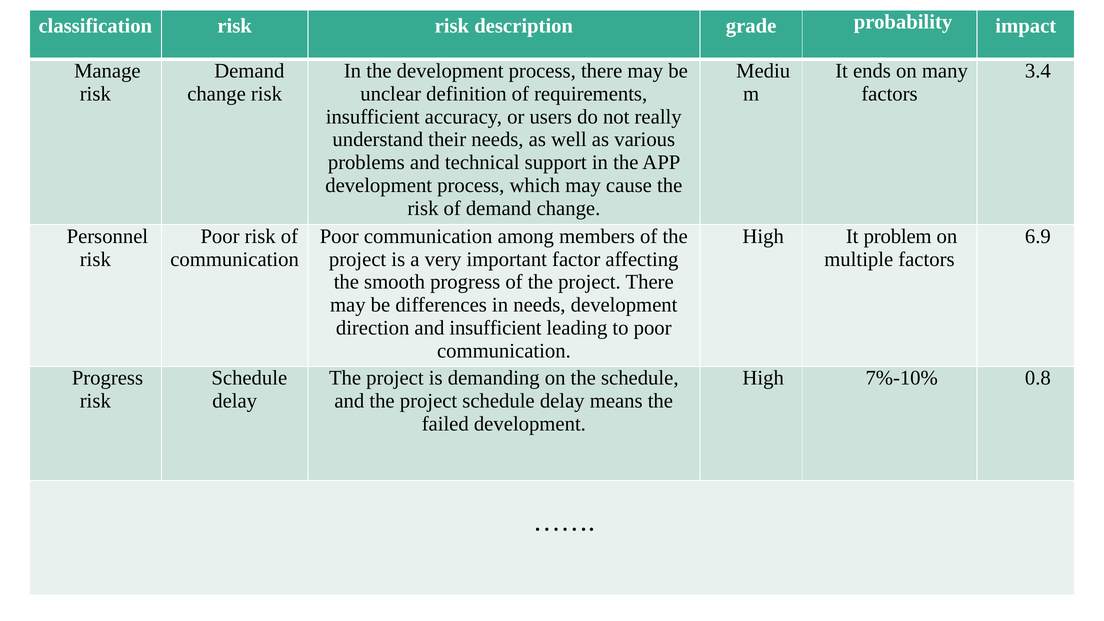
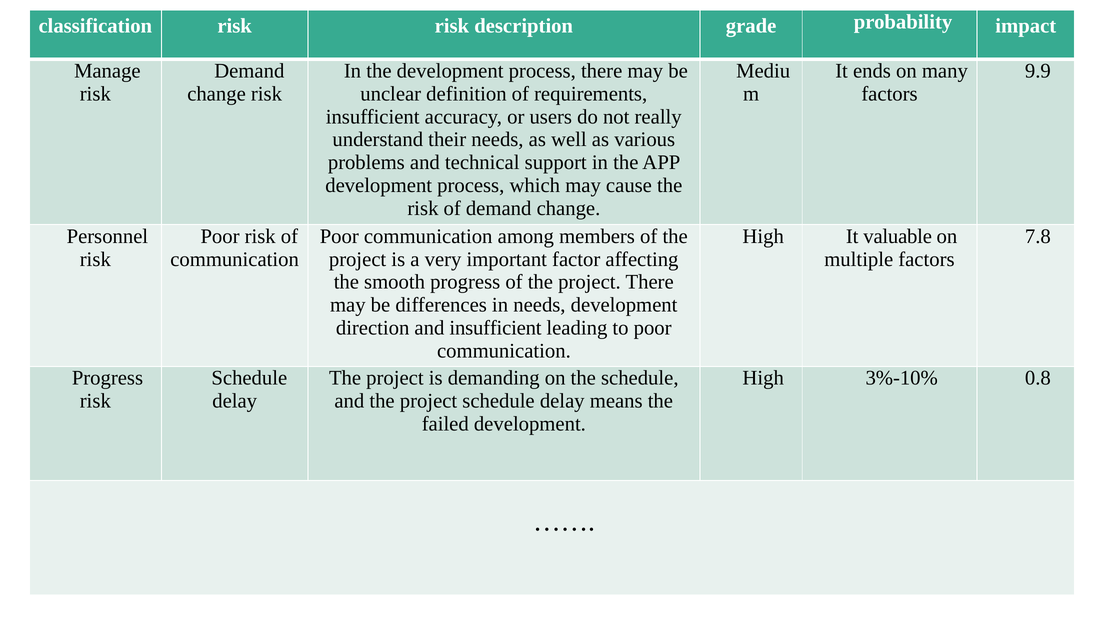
3.4: 3.4 -> 9.9 (1038, 71)
problem: problem -> valuable (898, 236)
6.9: 6.9 -> 7.8 (1038, 236)
7%-10%: 7%-10% -> 3%-10% (902, 378)
